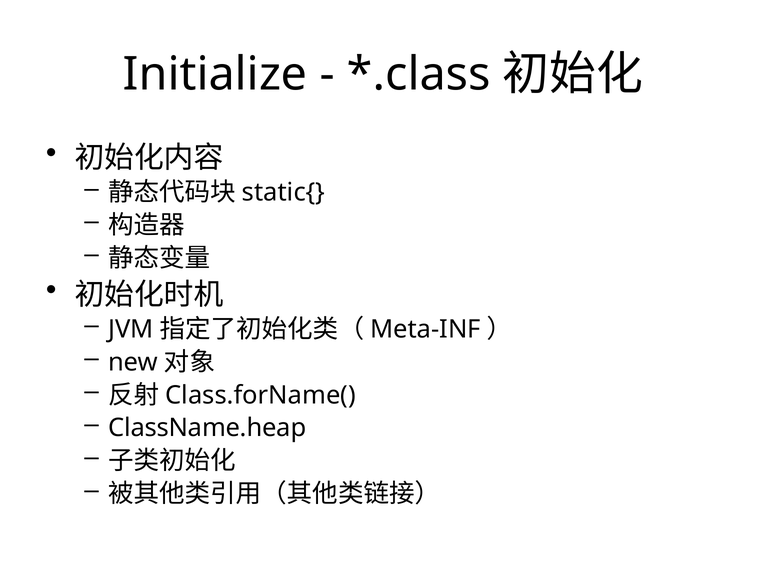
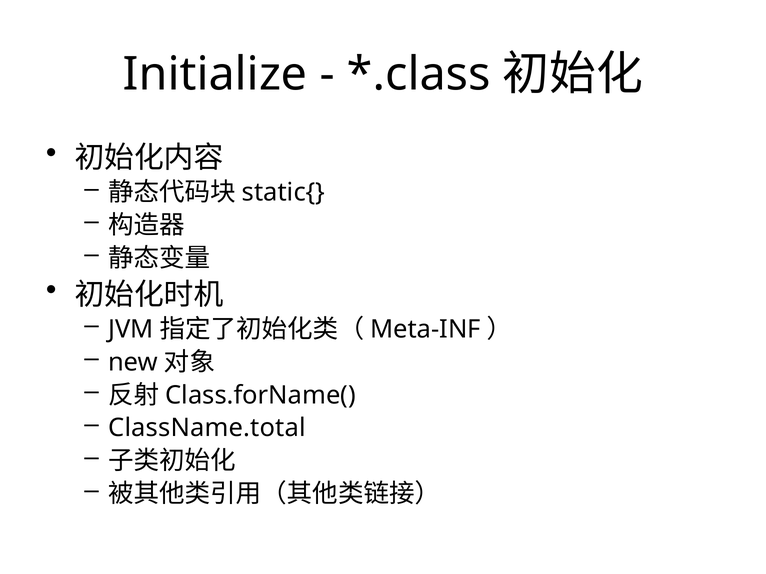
ClassName.heap: ClassName.heap -> ClassName.total (207, 428)
